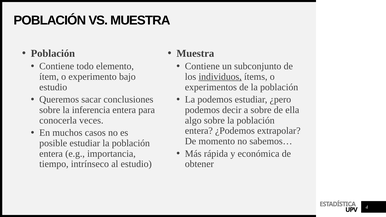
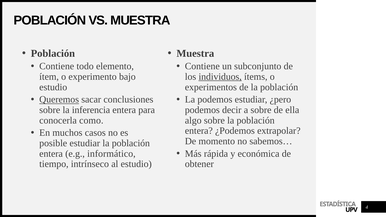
Queremos underline: none -> present (59, 100)
veces: veces -> como (91, 120)
importancia: importancia -> informático (111, 154)
